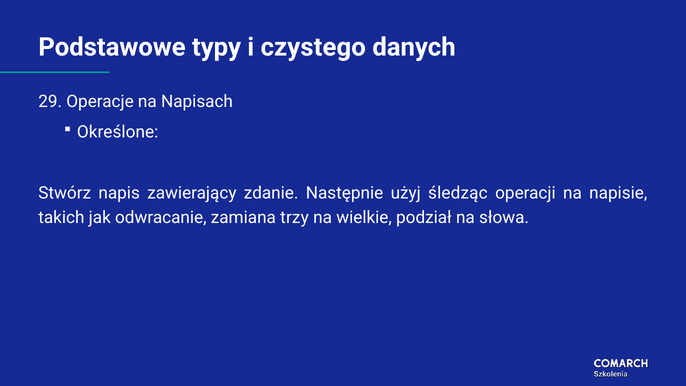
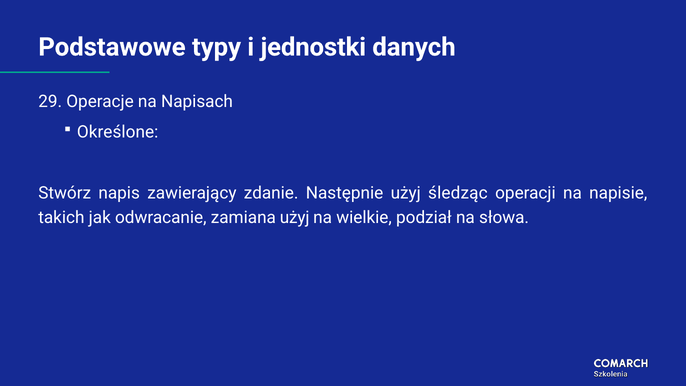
czystego: czystego -> jednostki (313, 47)
zamiana trzy: trzy -> użyj (295, 218)
